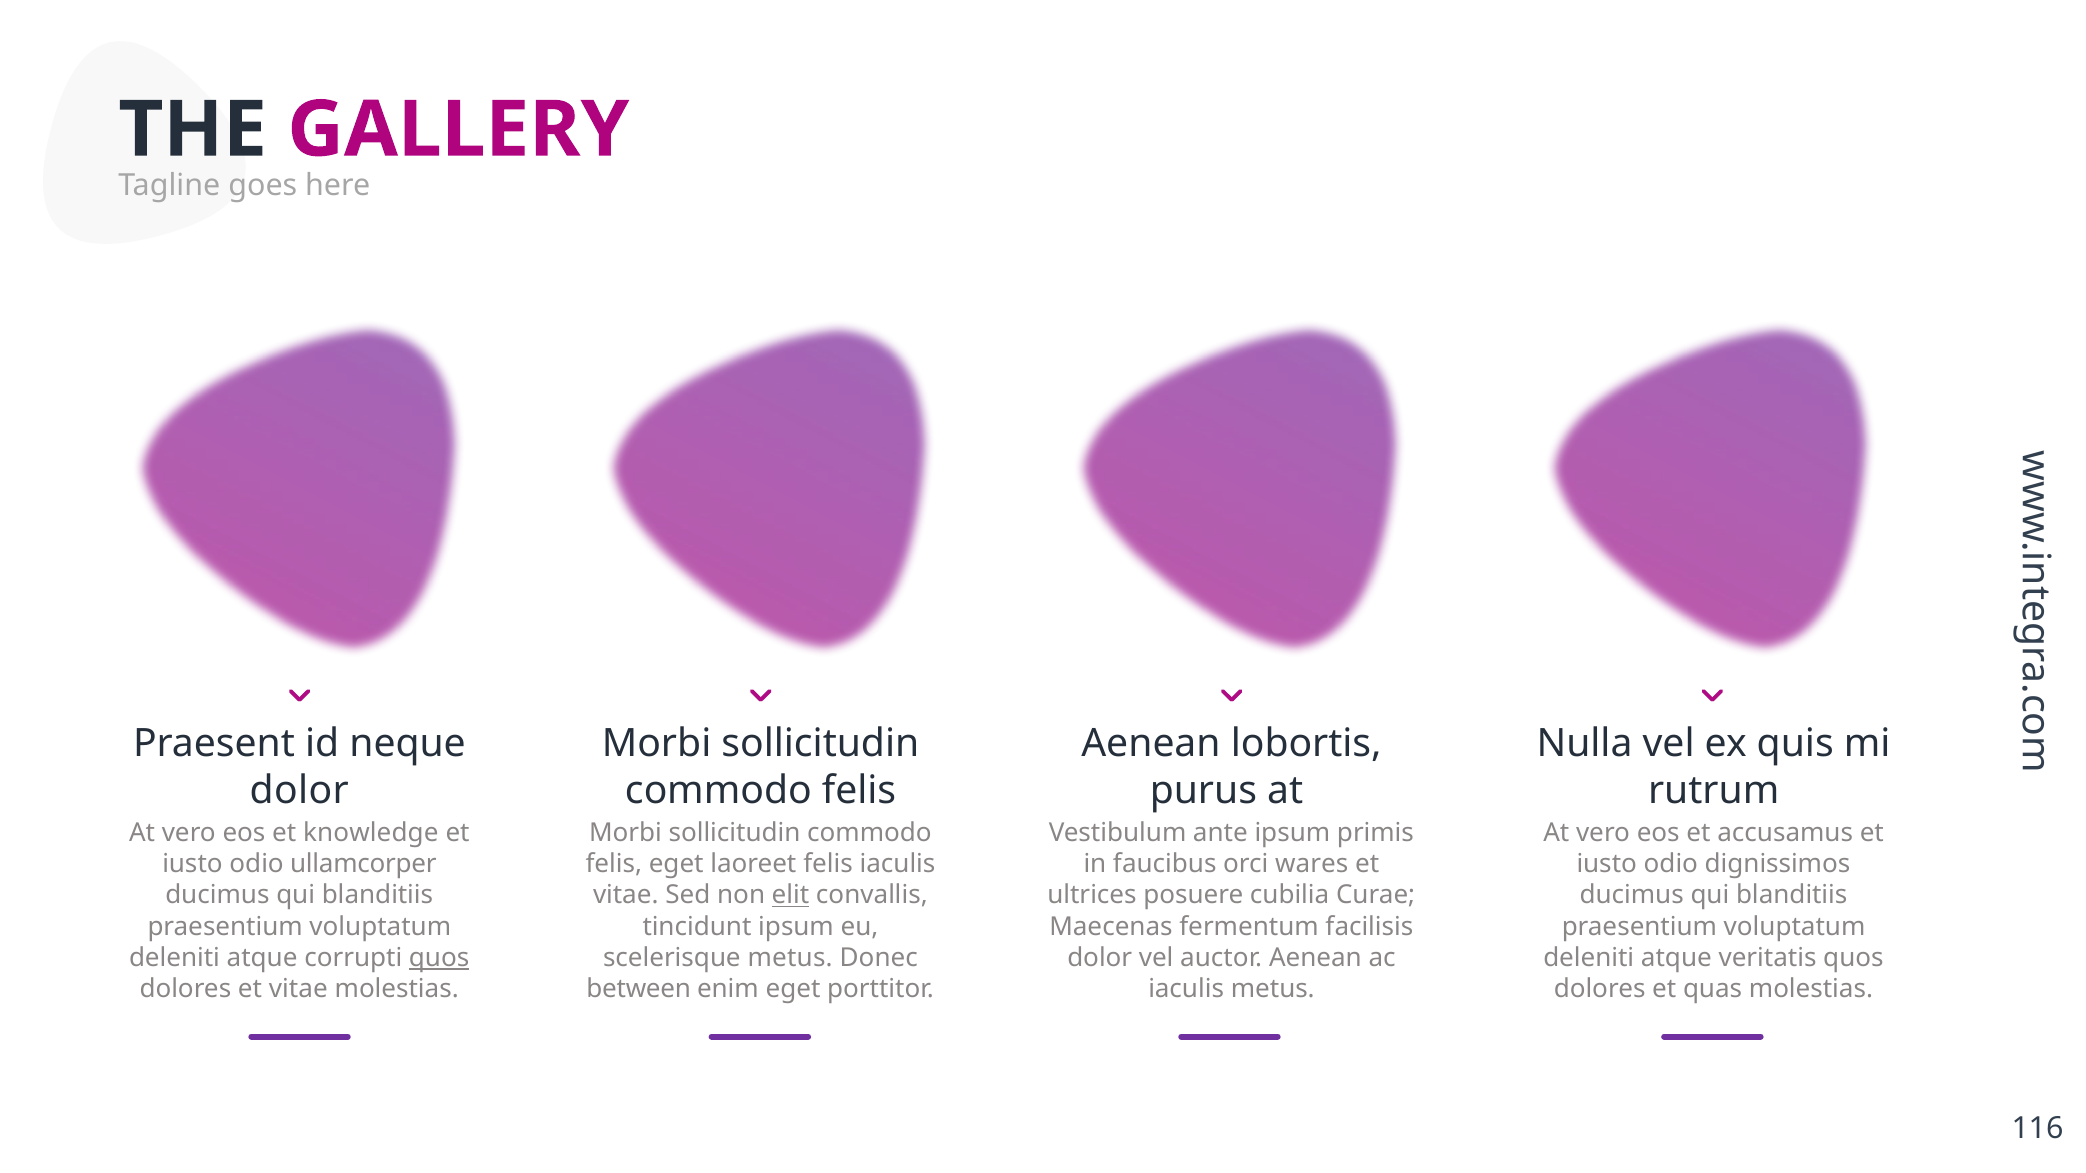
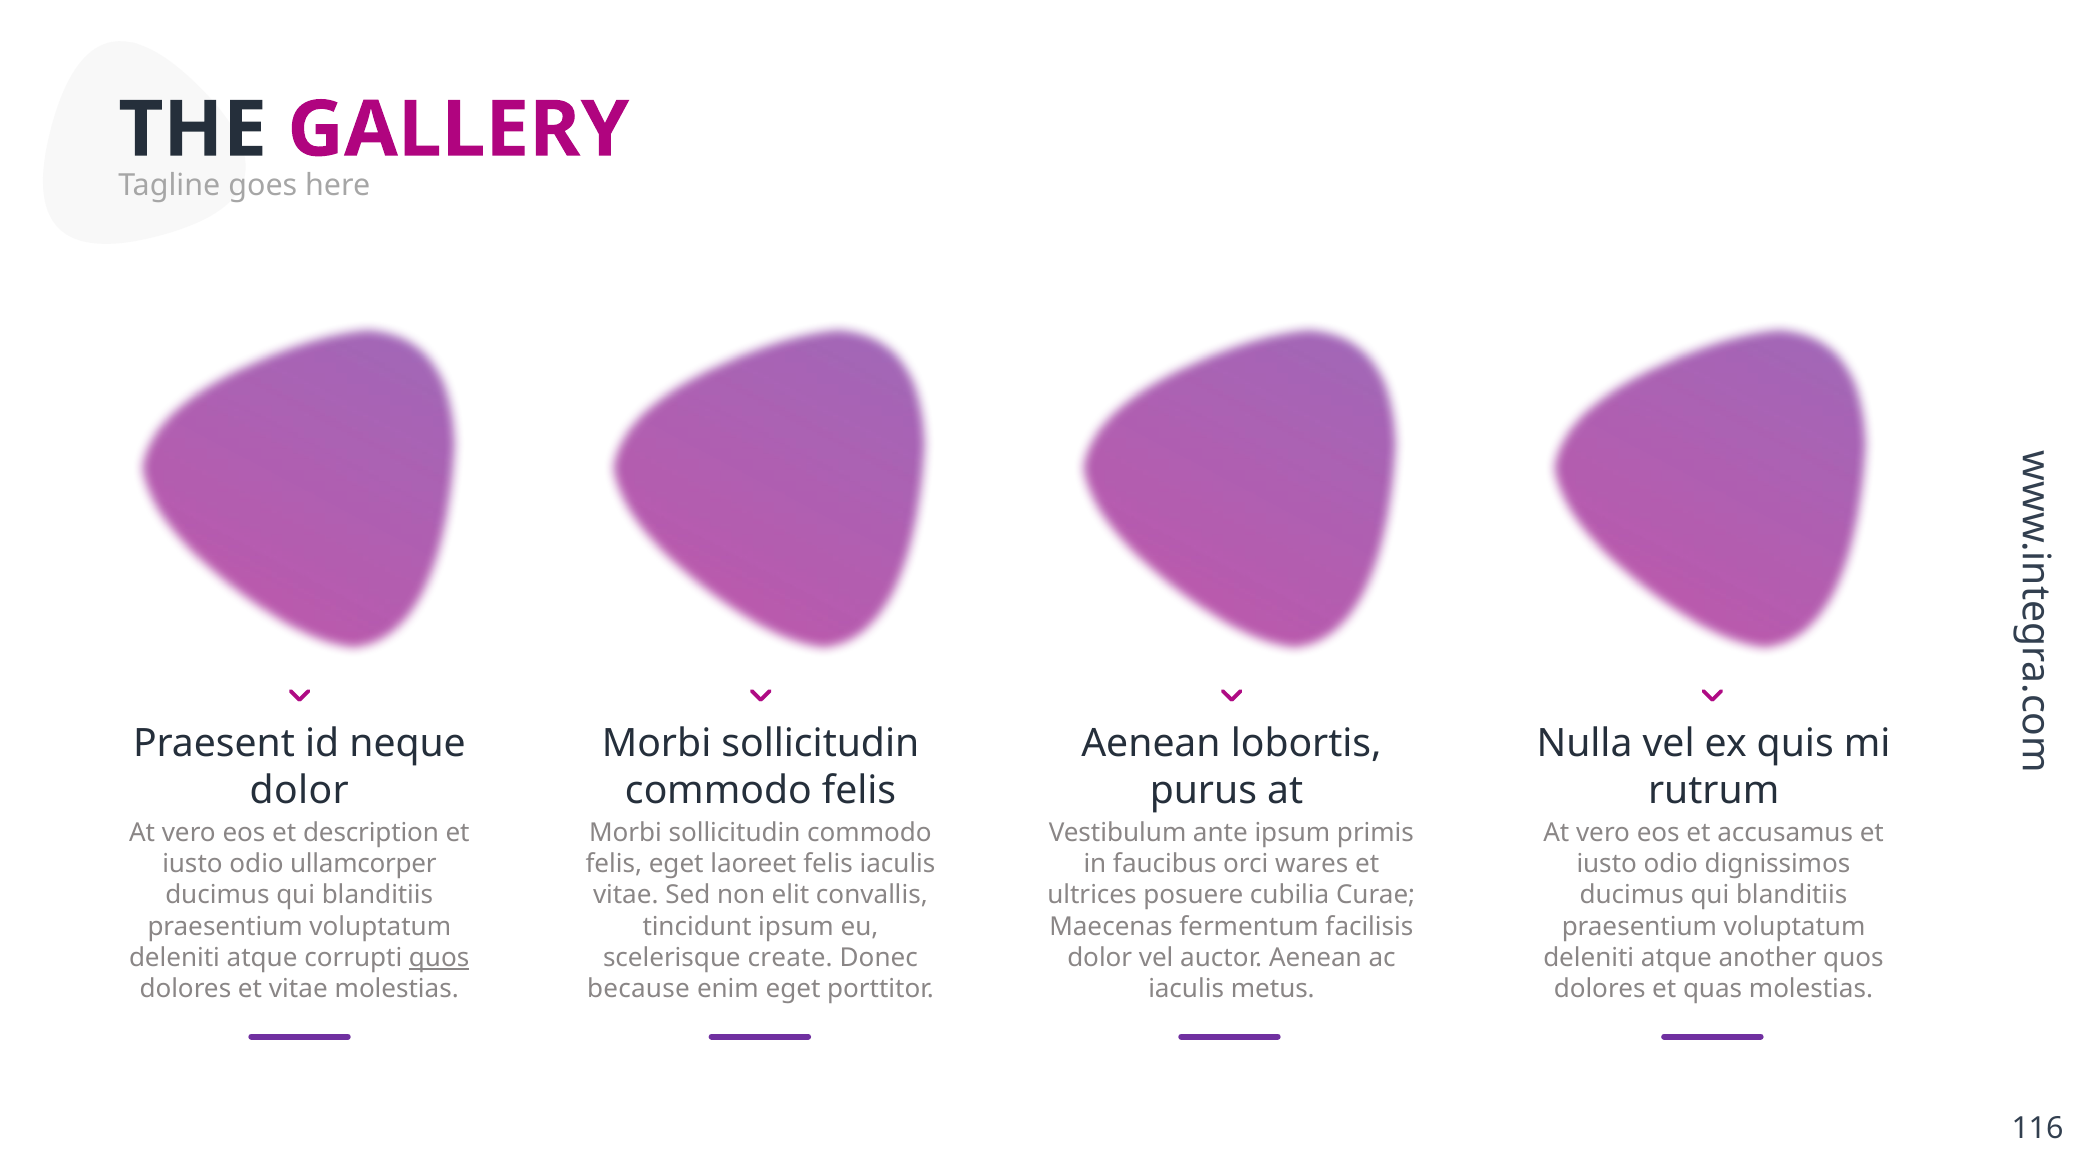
knowledge: knowledge -> description (371, 833)
elit underline: present -> none (790, 896)
scelerisque metus: metus -> create (790, 958)
veritatis: veritatis -> another (1768, 958)
between: between -> because (638, 989)
